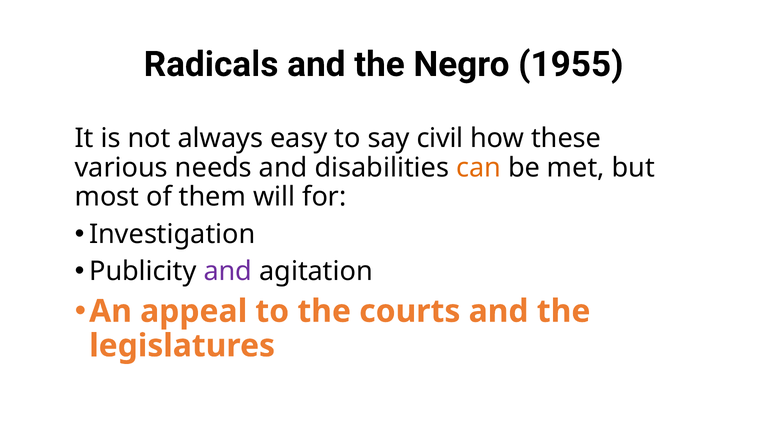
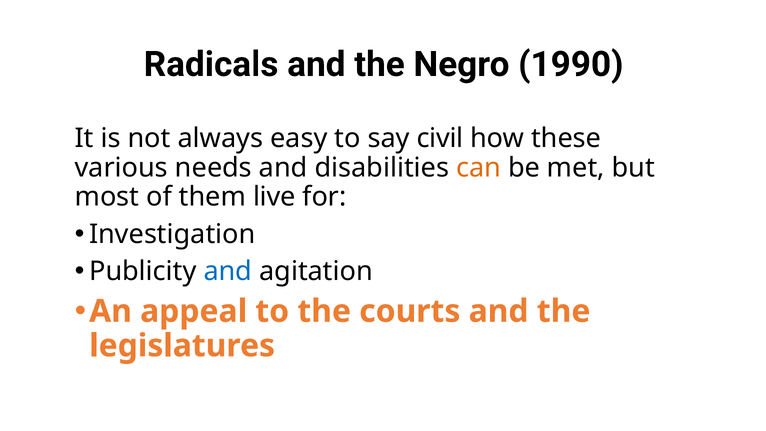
1955: 1955 -> 1990 (571, 64)
will: will -> live (274, 197)
and colour: purple -> blue (228, 271)
